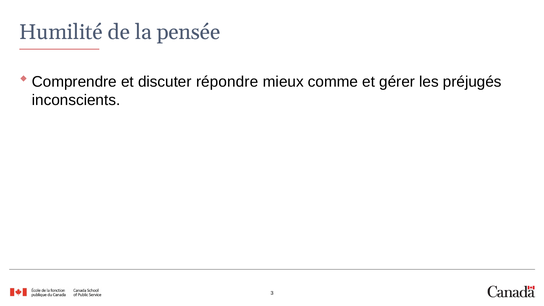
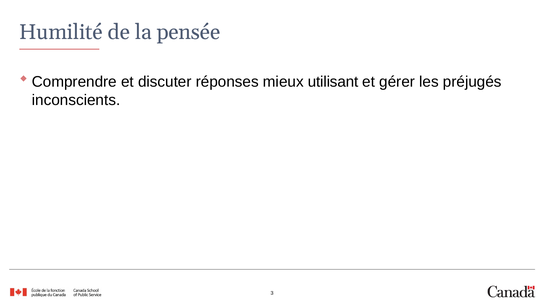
répondre: répondre -> réponses (227, 82)
comme: comme -> utilisant (333, 82)
